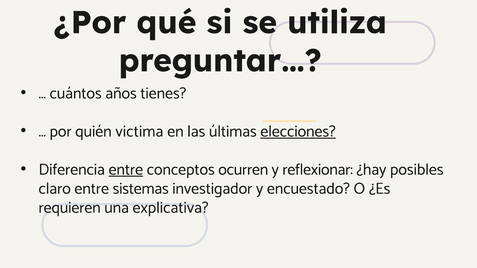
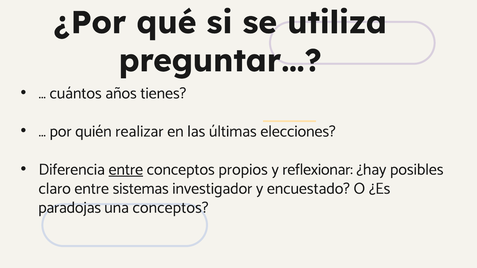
victima: victima -> realizar (139, 131)
elecciones underline: present -> none (298, 131)
ocurren: ocurren -> propios (243, 170)
requieren: requieren -> paradojas (70, 208)
una explicativa: explicativa -> conceptos (171, 208)
